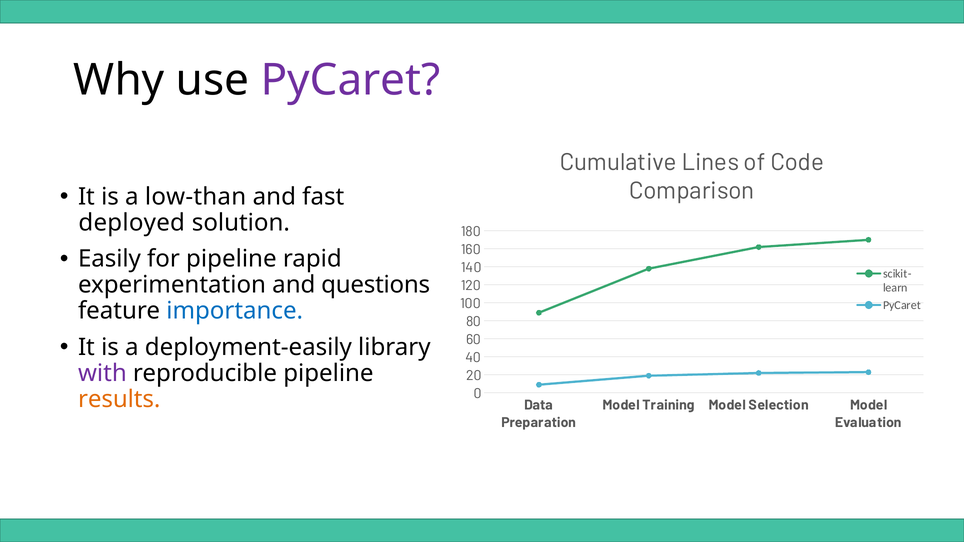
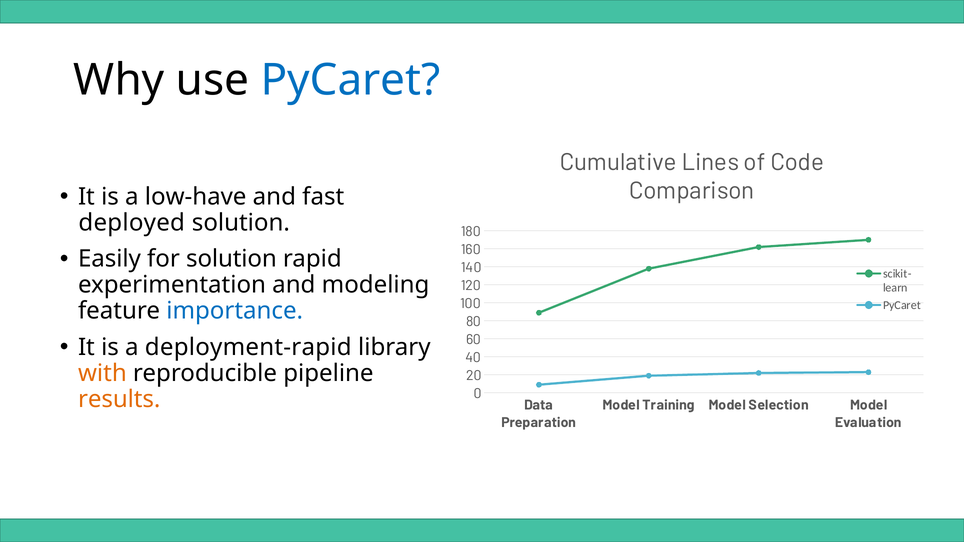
PyCaret colour: purple -> blue (350, 80)
low-than: low-than -> low-have (196, 197)
for pipeline: pipeline -> solution (231, 259)
questions: questions -> modeling (376, 285)
deployment-easily: deployment-easily -> deployment-rapid (248, 347)
with colour: purple -> orange (102, 373)
